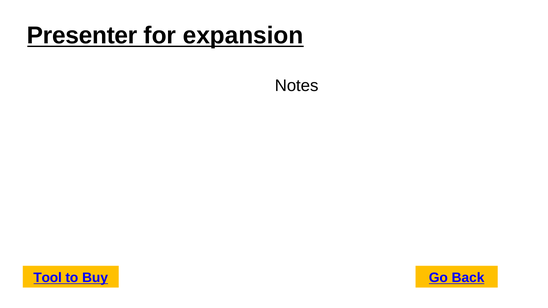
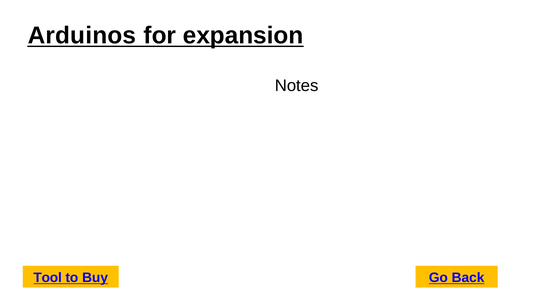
Presenter: Presenter -> Arduinos (82, 36)
